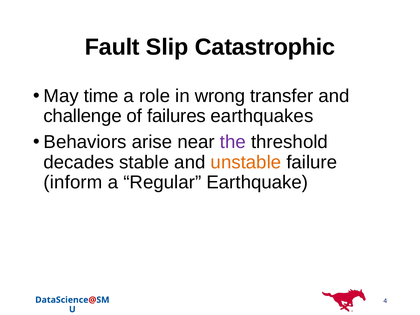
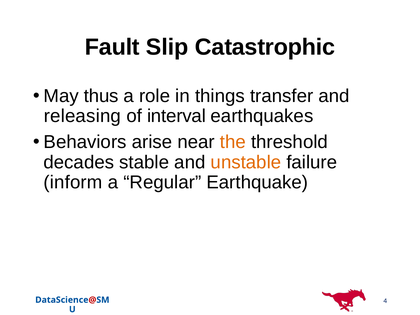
time: time -> thus (101, 96)
wrong: wrong -> things (220, 96)
challenge: challenge -> releasing (82, 116)
failures: failures -> interval (176, 116)
the colour: purple -> orange (233, 142)
